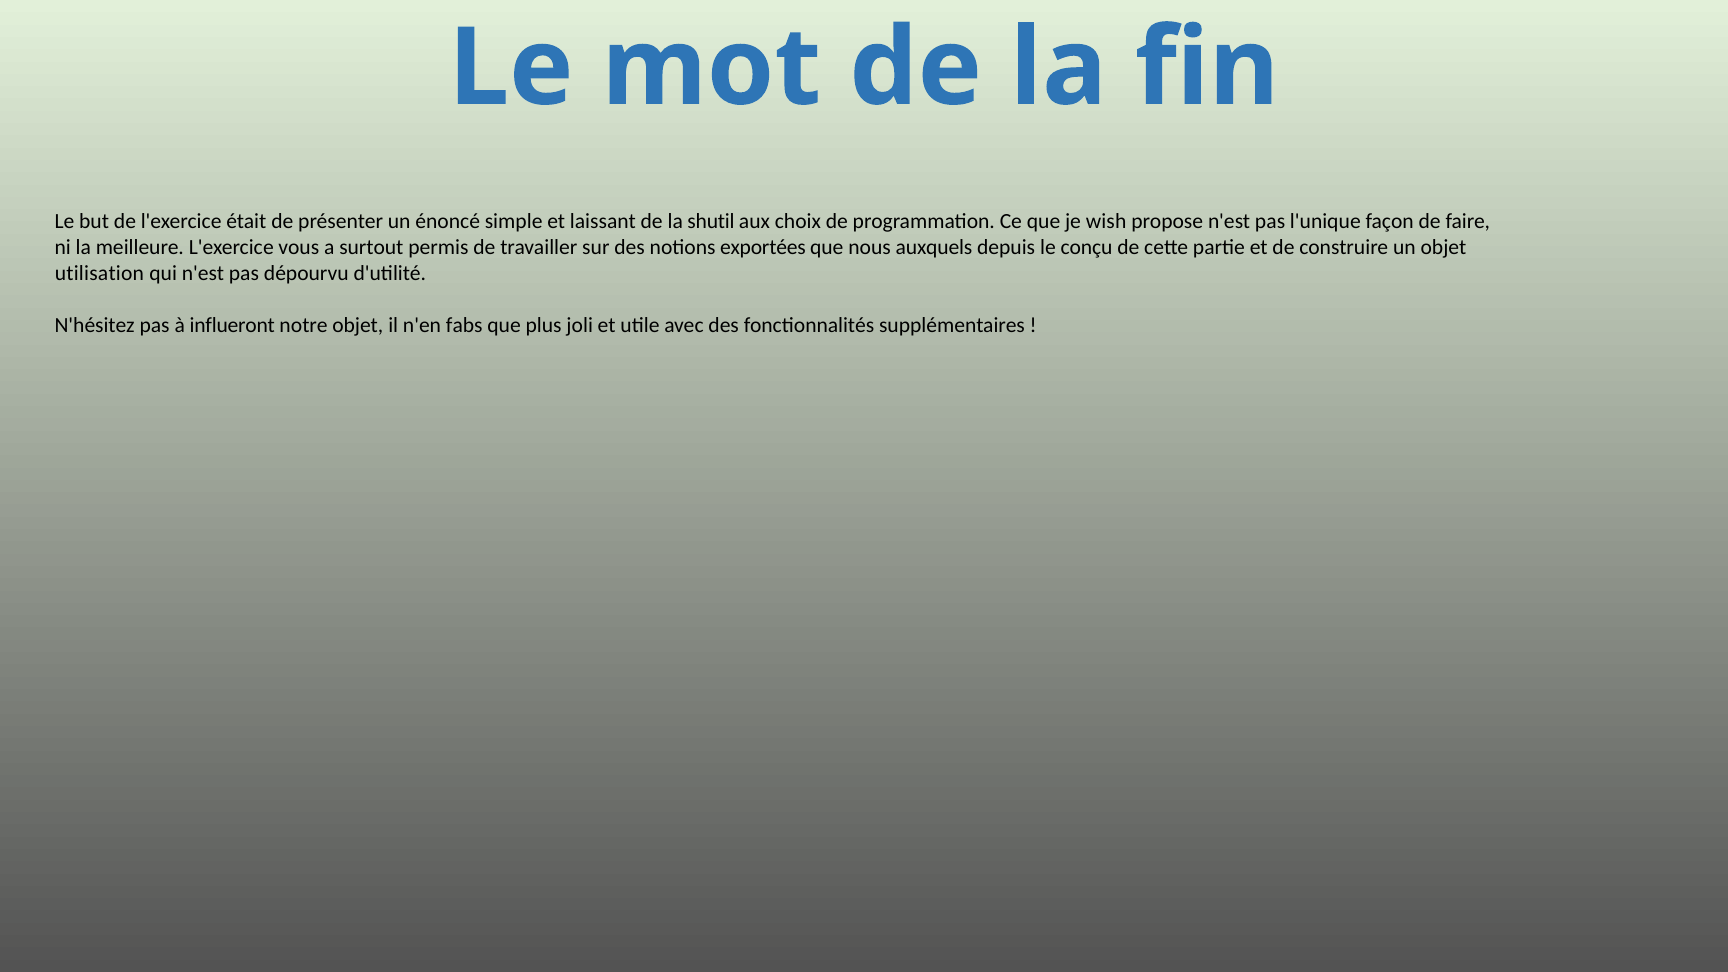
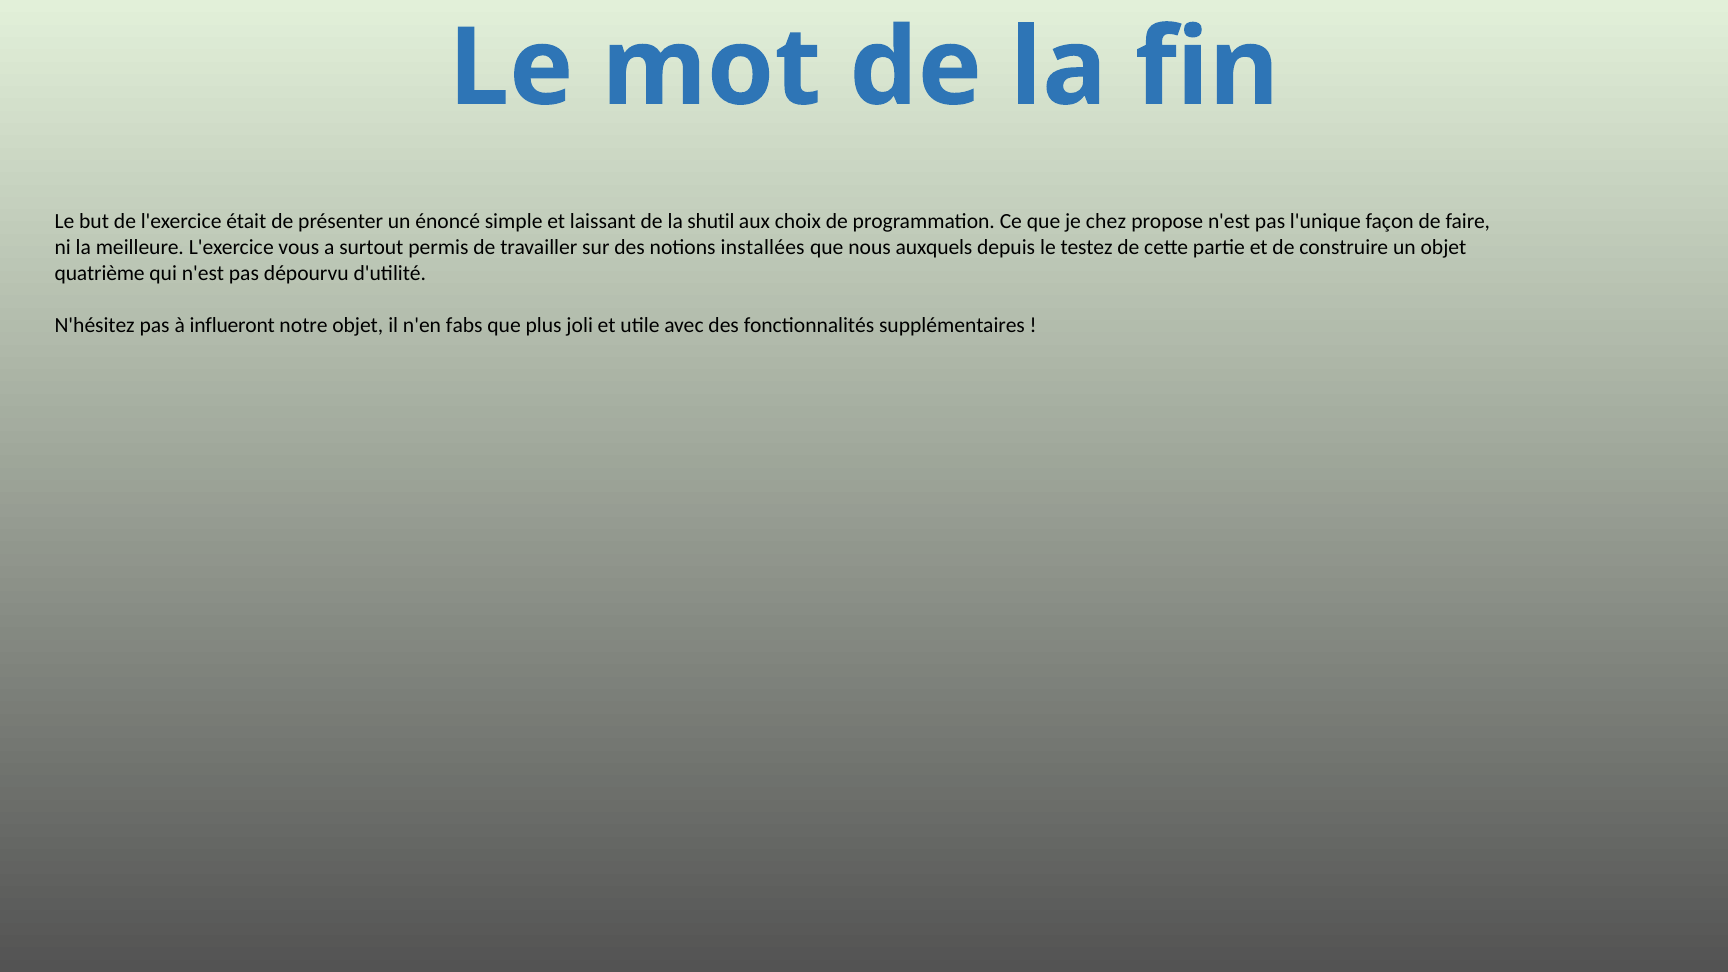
wish: wish -> chez (1106, 222)
exportées: exportées -> installées (763, 248)
conçu: conçu -> testez (1087, 248)
utilisation: utilisation -> quatrième (100, 274)
